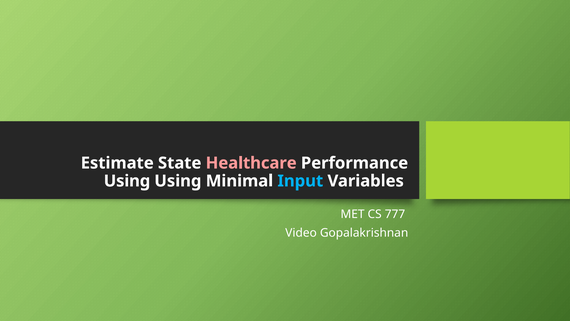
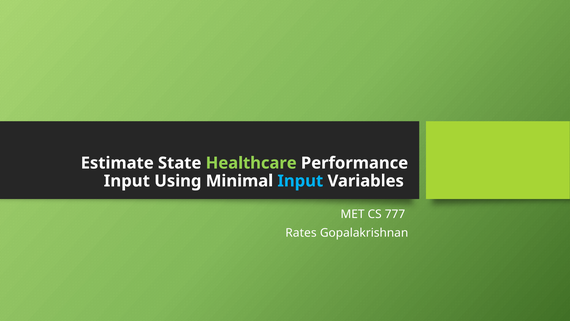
Healthcare colour: pink -> light green (251, 163)
Using: Using -> Input (127, 181)
Video: Video -> Rates (301, 233)
